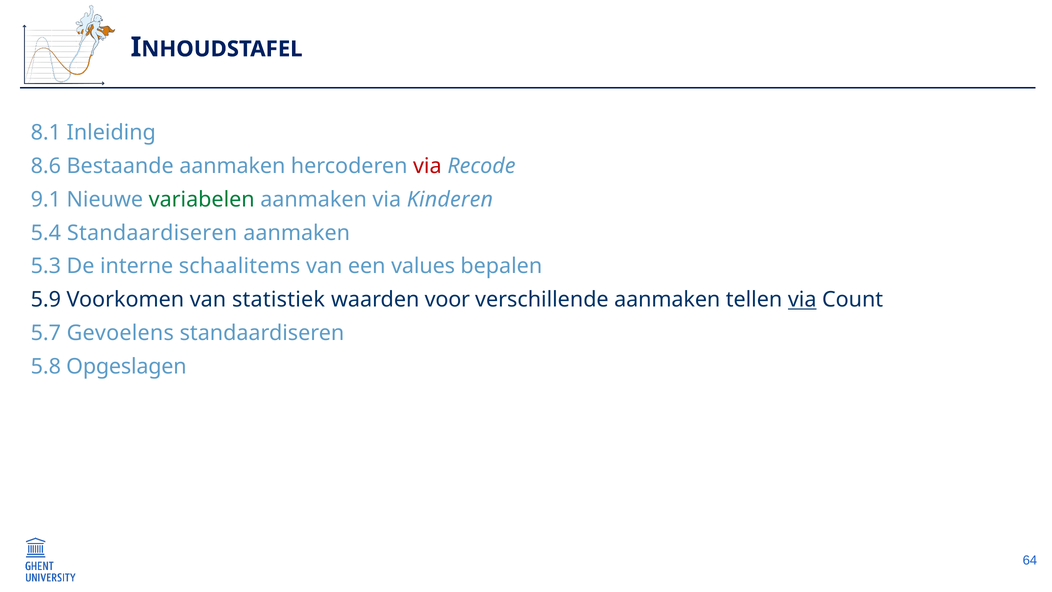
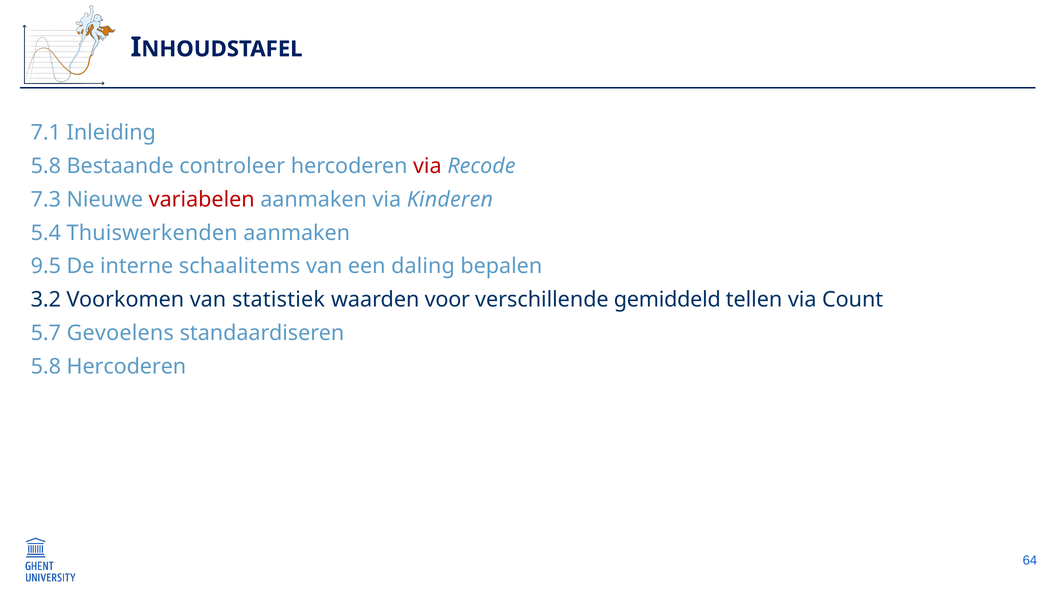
8.1: 8.1 -> 7.1 (46, 133)
8.6: 8.6 -> 5.8 (46, 166)
Bestaande aanmaken: aanmaken -> controleer (232, 166)
9.1: 9.1 -> 7.3 (46, 199)
variabelen colour: green -> red (202, 199)
5.4 Standaardiseren: Standaardiseren -> Thuiswerkenden (152, 233)
5.3: 5.3 -> 9.5 (46, 266)
values: values -> daling (423, 266)
5.9: 5.9 -> 3.2 (46, 300)
verschillende aanmaken: aanmaken -> gemiddeld (667, 300)
via underline: present -> none (802, 300)
5.8 Opgeslagen: Opgeslagen -> Hercoderen (126, 366)
